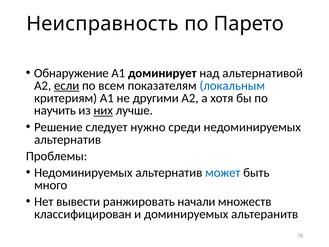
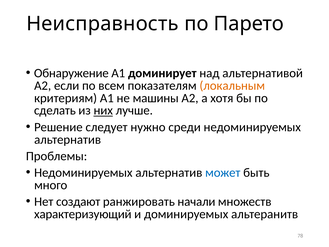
если underline: present -> none (67, 86)
локальным colour: blue -> orange (232, 86)
другими: другими -> машины (156, 98)
научить: научить -> сделать (55, 110)
вывести: вывести -> создают (78, 202)
классифицирован: классифицирован -> характеризующий (83, 214)
